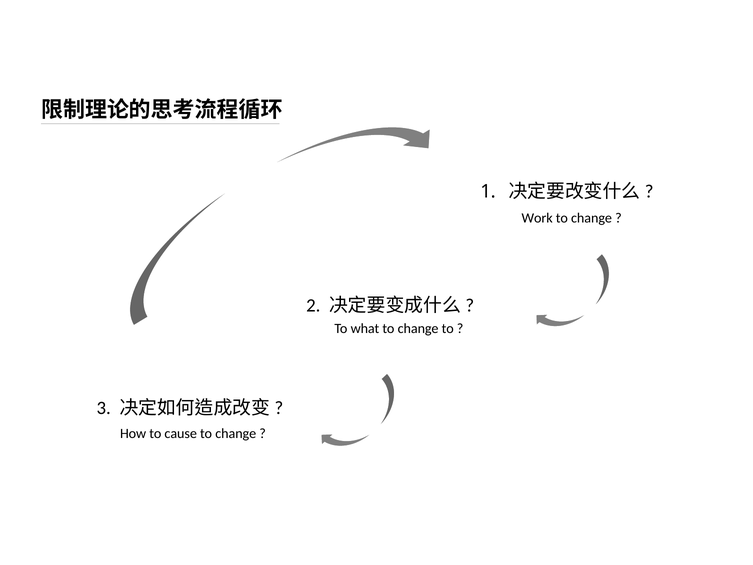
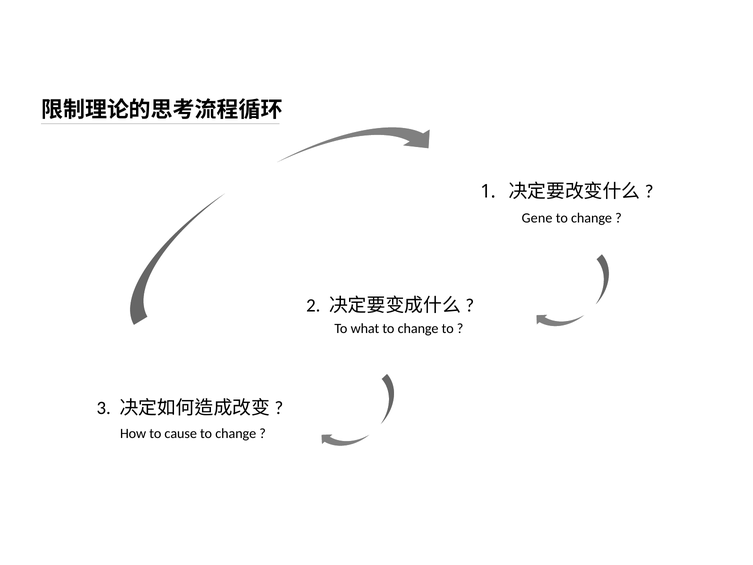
Work: Work -> Gene (537, 218)
